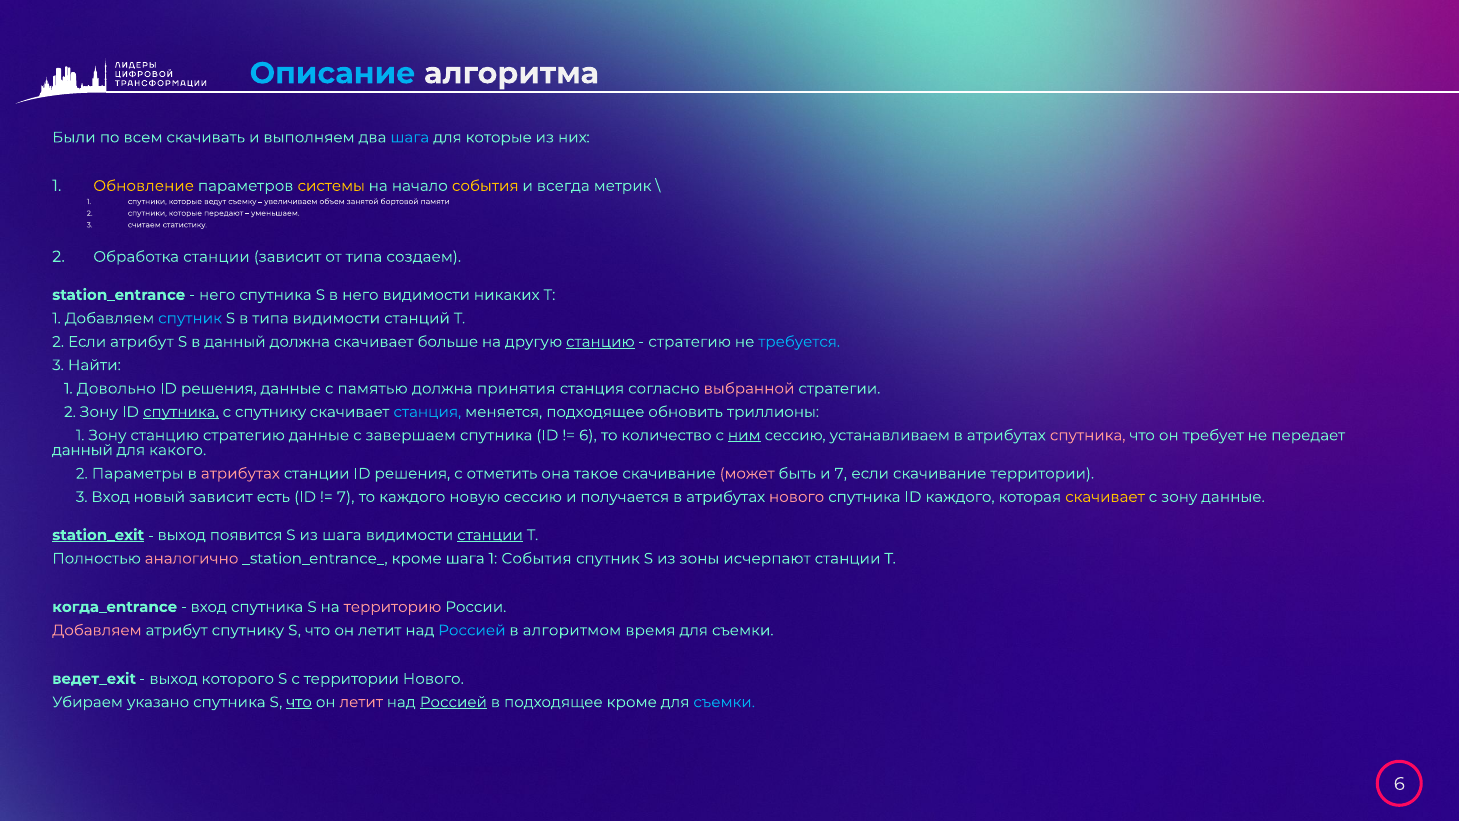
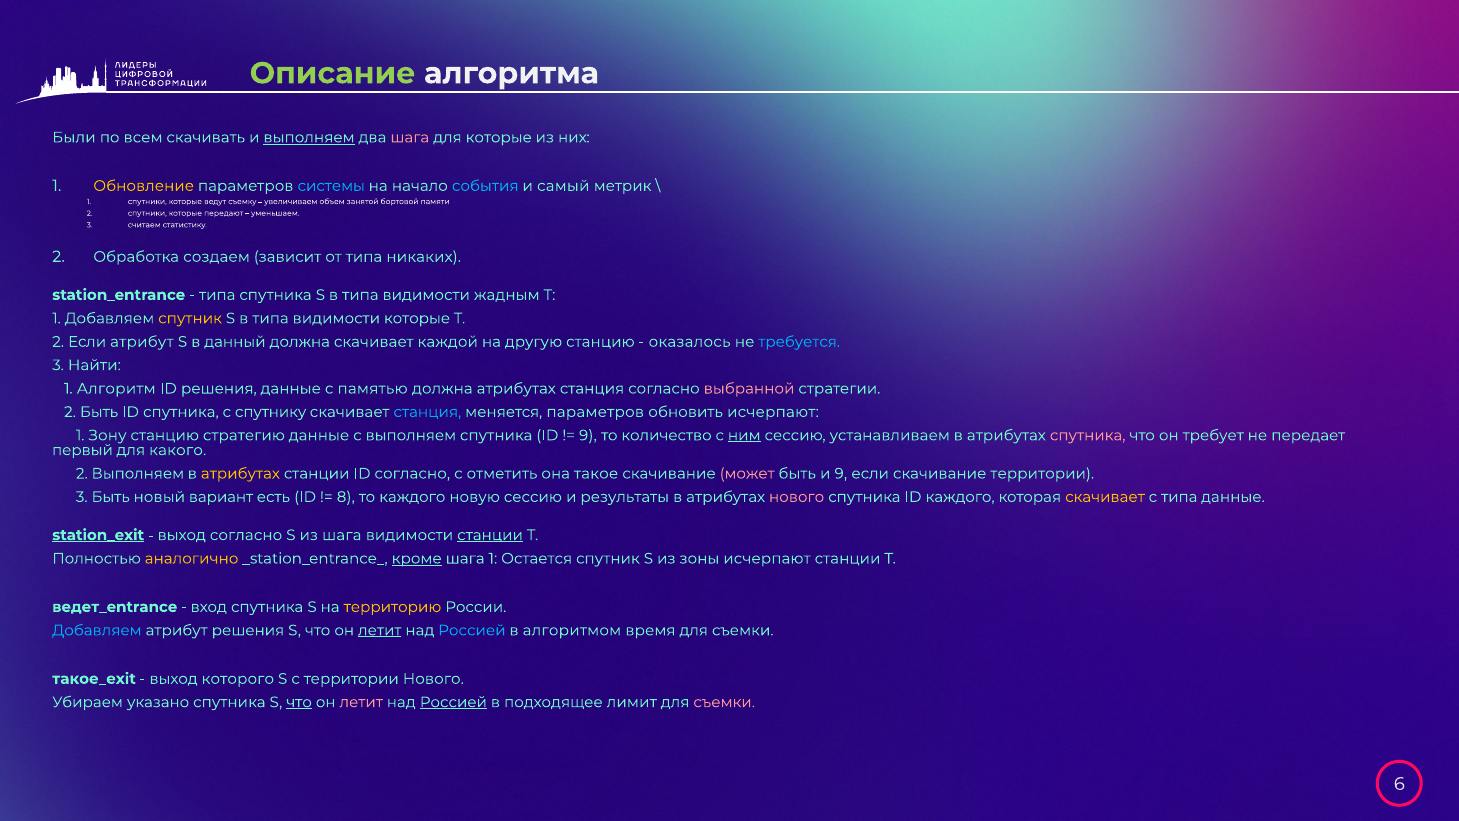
Описание colour: light blue -> light green (333, 73)
выполняем underline: none -> present (309, 137)
шага colour: light blue -> pink (410, 137)
системы colour: yellow -> light blue (331, 186)
события colour: yellow -> light blue (485, 186)
всегда: всегда -> самый (563, 186)
Обработка станции: станции -> создаем (216, 257)
создаем: создаем -> никаких (424, 257)
него: него -> типа (217, 295)
спутника S в него: него -> типа (360, 295)
никаких: никаких -> жадным (507, 295)
спутник colour: light blue -> yellow (190, 318)
видимости станций: станций -> которые (417, 318)
больше: больше -> каждой (448, 342)
станцию underline: present -> none (600, 342)
стратегию: стратегию -> оказалось (690, 342)
Довольно: Довольно -> Алгоритм (116, 388)
должна принятия: принятия -> атрибутах (516, 388)
2 Зону: Зону -> Быть (99, 412)
спутника underline: present -> none (181, 412)
меняется подходящее: подходящее -> параметров (595, 412)
обновить триллионы: триллионы -> исчерпают (773, 412)
с завершаем: завершаем -> выполняем (411, 435)
6: 6 -> 9 (588, 435)
данный: данный -> первый (82, 450)
2 Параметры: Параметры -> Выполняем (138, 473)
атрибутах colour: pink -> yellow (240, 473)
станции ID решения: решения -> согласно (412, 473)
и 7: 7 -> 9 (841, 473)
3 Вход: Вход -> Быть (111, 497)
новый зависит: зависит -> вариант (221, 497)
7: 7 -> 8 (346, 497)
получается: получается -> результаты (625, 497)
с зону: зону -> типа (1179, 497)
выход появится: появится -> согласно (246, 535)
аналогично colour: pink -> yellow (192, 558)
кроме underline: none -> present (417, 558)
1 События: События -> Остается (537, 558)
когда_entrance: когда_entrance -> ведет_entrance (115, 607)
территорию colour: pink -> yellow (393, 607)
Добавляем colour: pink -> light blue (97, 630)
атрибут спутнику: спутнику -> решения (248, 630)
летит underline: none -> present (380, 630)
ведет_exit: ведет_exit -> такое_exit (94, 679)
подходящее кроме: кроме -> лимит (632, 702)
съемки colour: light blue -> pink (724, 702)
